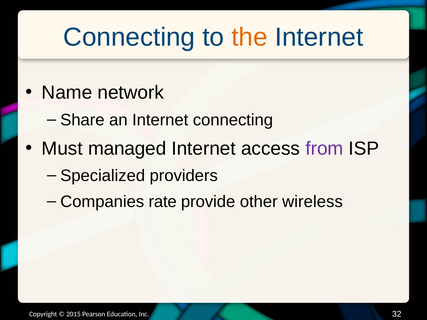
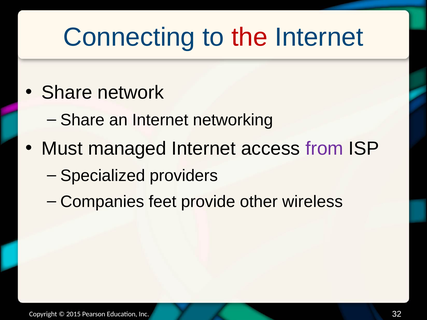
the colour: orange -> red (249, 37)
Name: Name -> Share (67, 93)
Internet connecting: connecting -> networking (233, 120)
rate: rate -> feet (163, 202)
